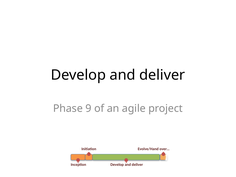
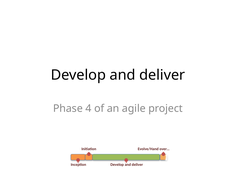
9: 9 -> 4 (88, 109)
